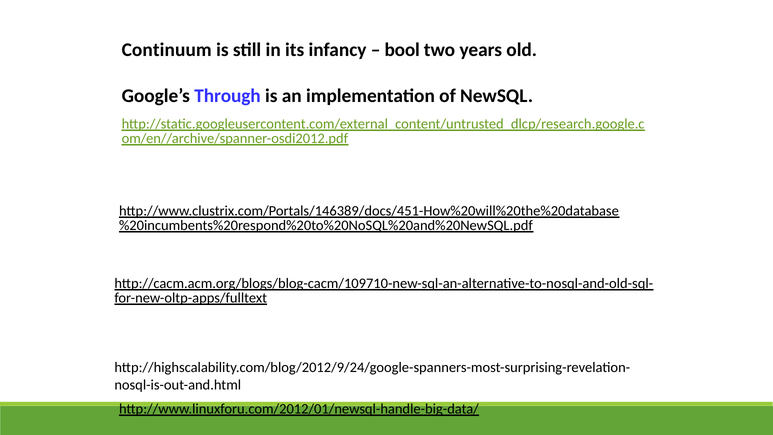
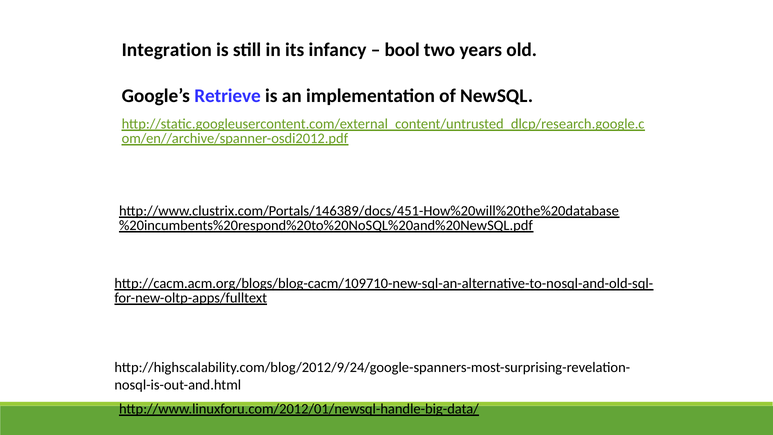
Continuum: Continuum -> Integration (167, 50)
Through: Through -> Retrieve (228, 96)
